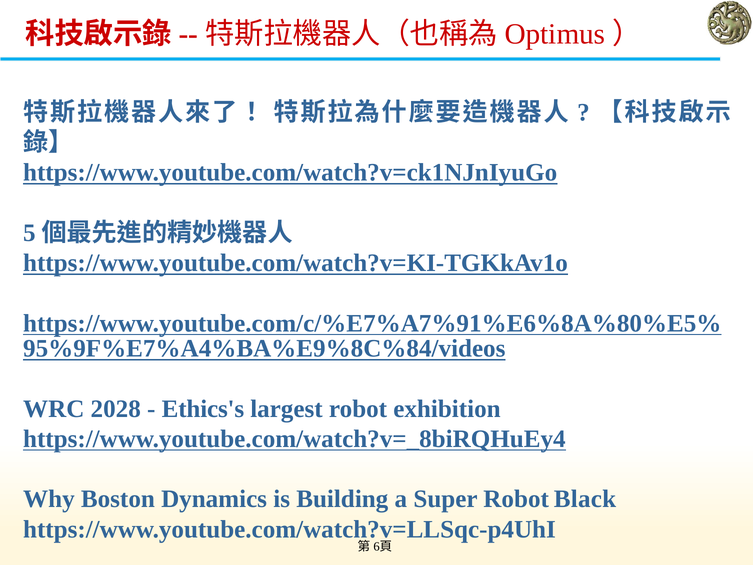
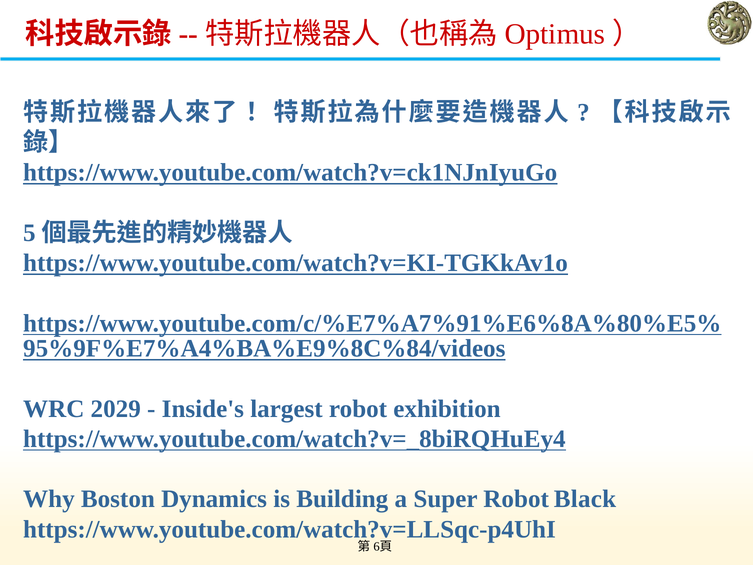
2028: 2028 -> 2029 (116, 409)
Ethics's: Ethics's -> Inside's (203, 409)
